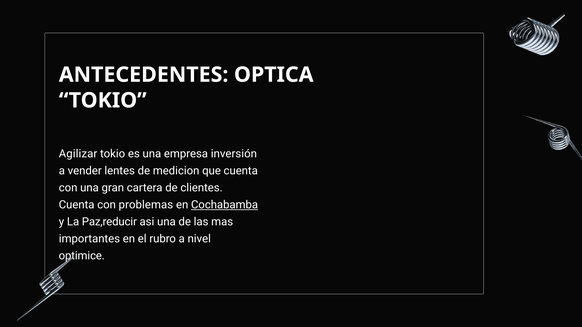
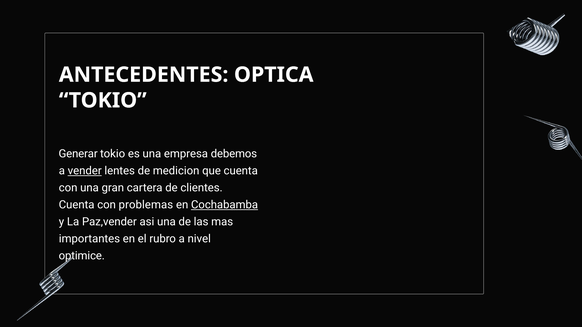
Agilizar: Agilizar -> Generar (78, 154)
inversión: inversión -> debemos (234, 154)
vender underline: none -> present (85, 171)
Paz,reducir: Paz,reducir -> Paz,vender (109, 222)
